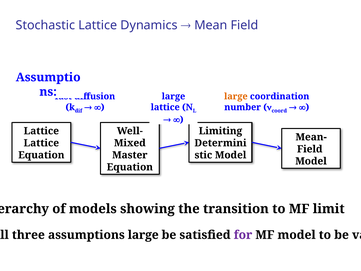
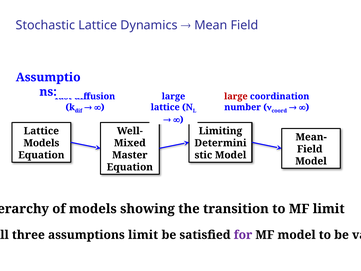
large colour: orange -> red (236, 96)
Lattice: Lattice -> Models (41, 143)
assumptions large: large -> limit (143, 235)
